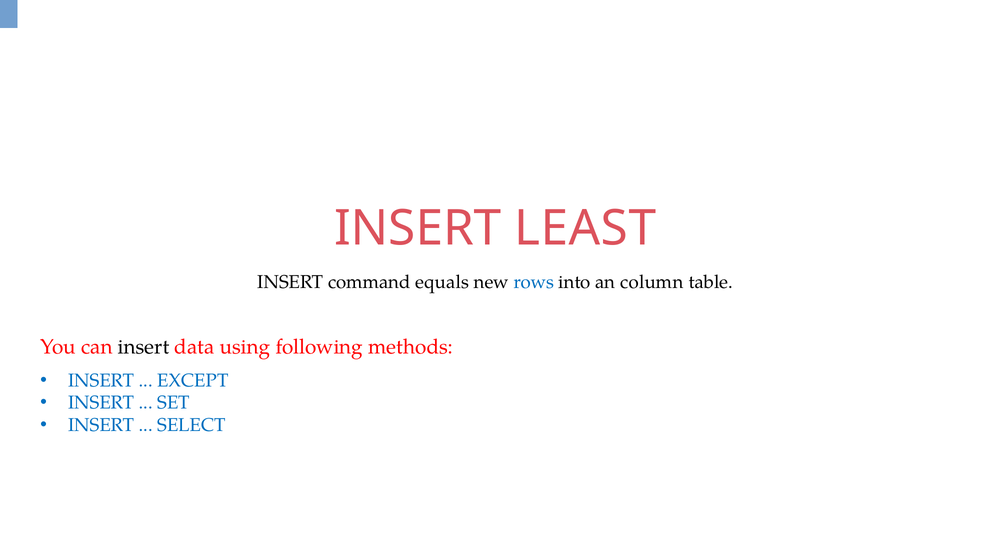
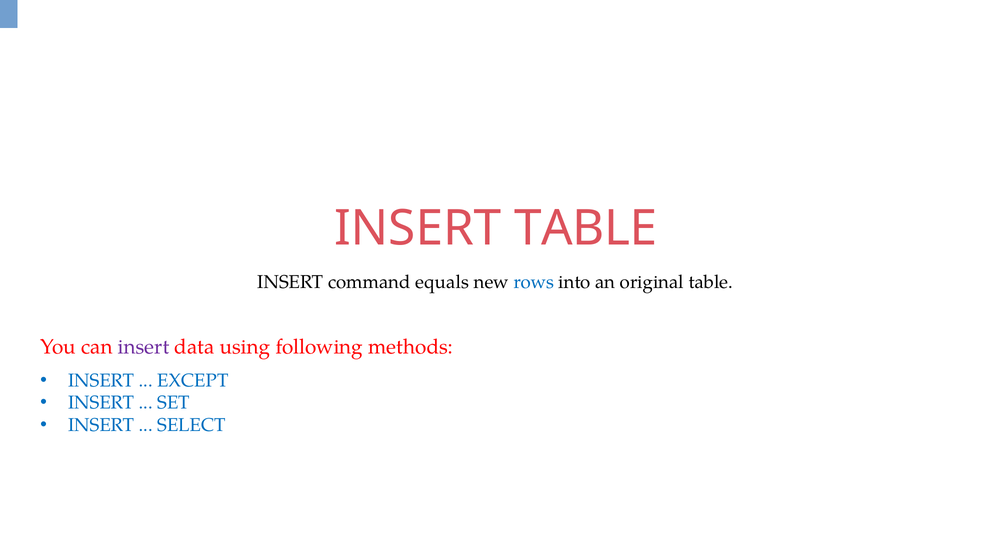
INSERT LEAST: LEAST -> TABLE (586, 229)
column: column -> original (652, 282)
insert colour: black -> purple (144, 347)
